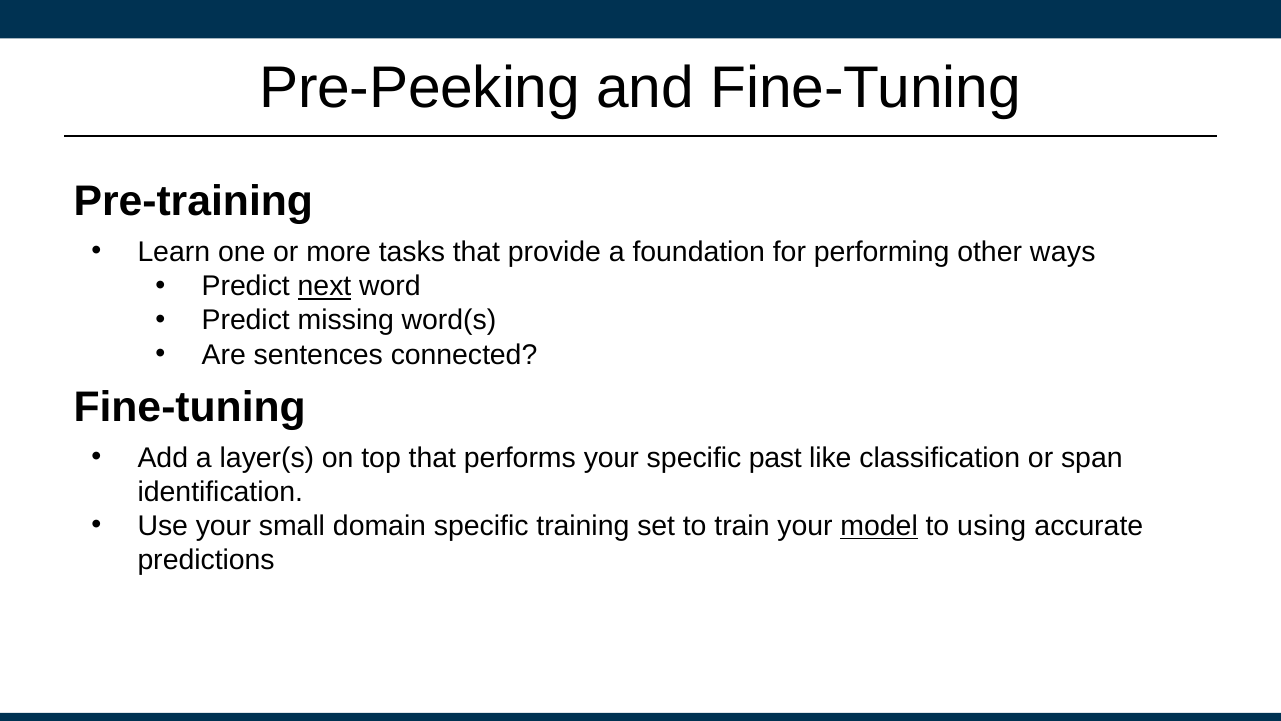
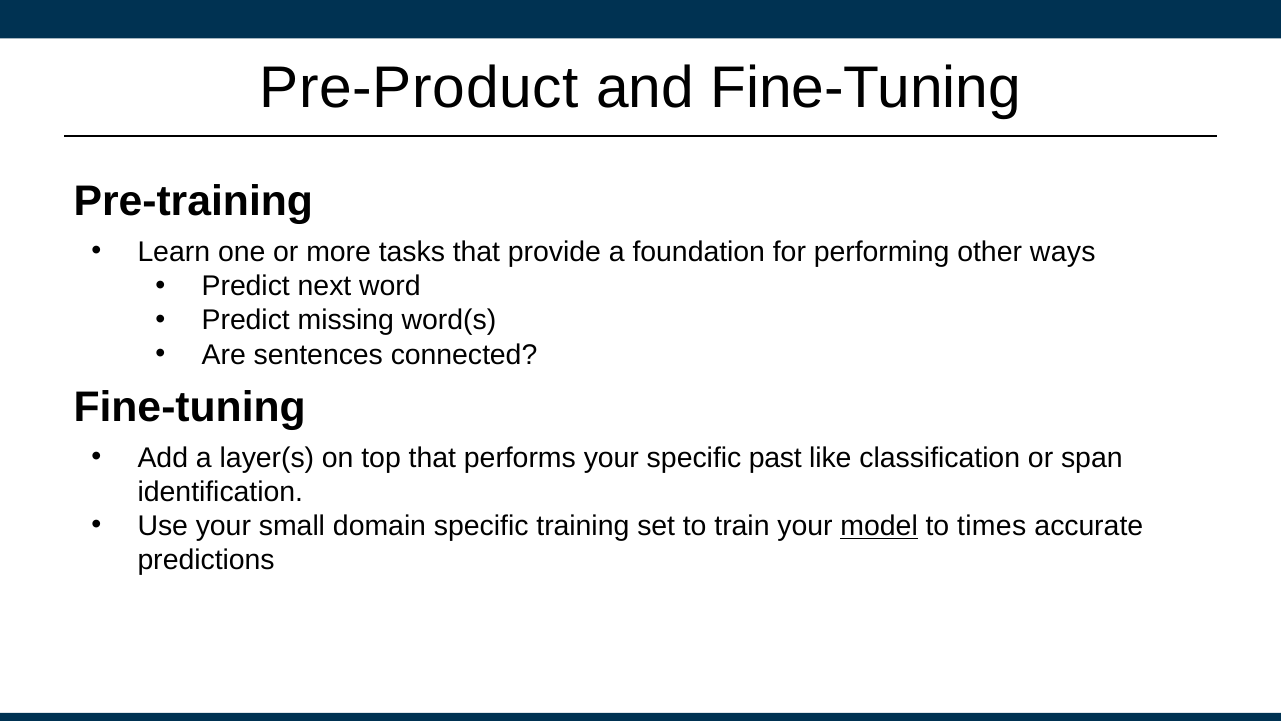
Pre-Peeking: Pre-Peeking -> Pre-Product (419, 88)
next underline: present -> none (324, 286)
using: using -> times (992, 526)
